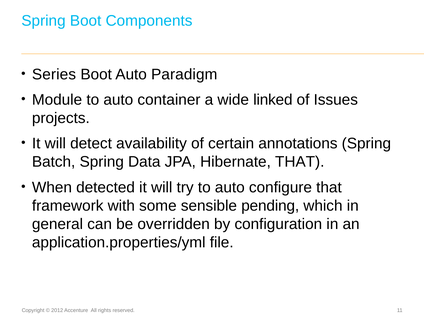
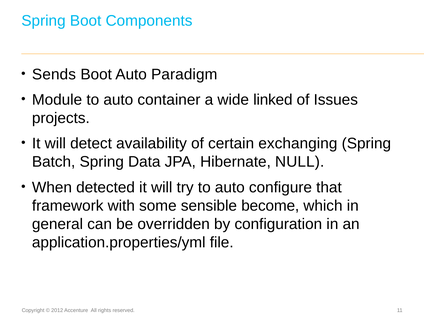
Series: Series -> Sends (54, 74)
annotations: annotations -> exchanging (298, 143)
Hibernate THAT: THAT -> NULL (300, 162)
pending: pending -> become (270, 206)
